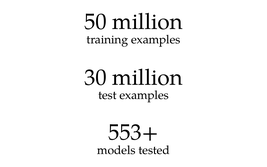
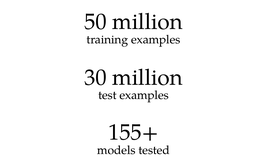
553+: 553+ -> 155+ (133, 132)
